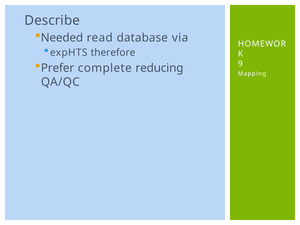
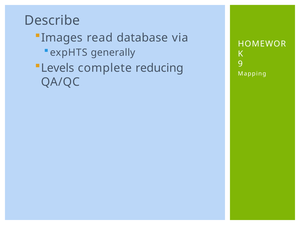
Needed: Needed -> Images (62, 38)
therefore: therefore -> generally (113, 53)
Prefer: Prefer -> Levels (58, 68)
